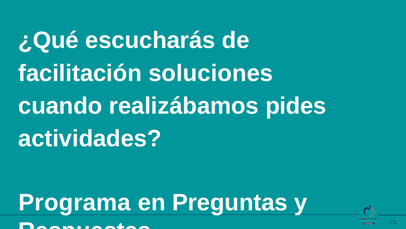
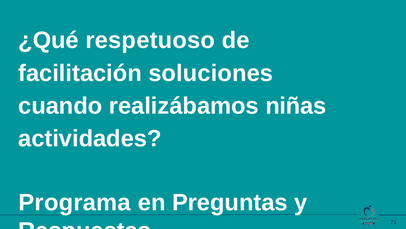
escucharás: escucharás -> respetuoso (150, 40)
pides: pides -> niñas (296, 106)
